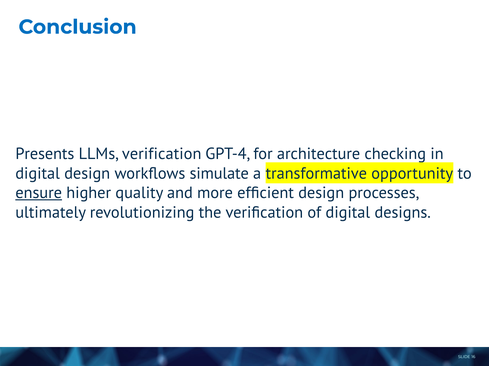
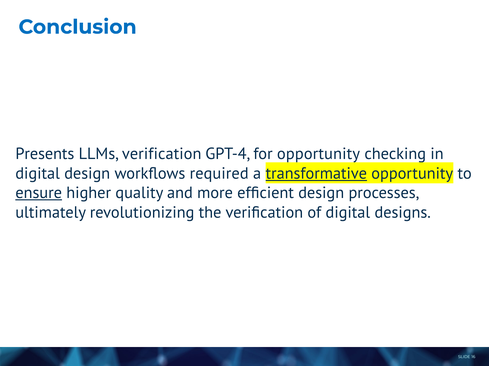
for architecture: architecture -> opportunity (318, 154)
simulate: simulate -> required (219, 174)
transformative underline: none -> present (316, 174)
